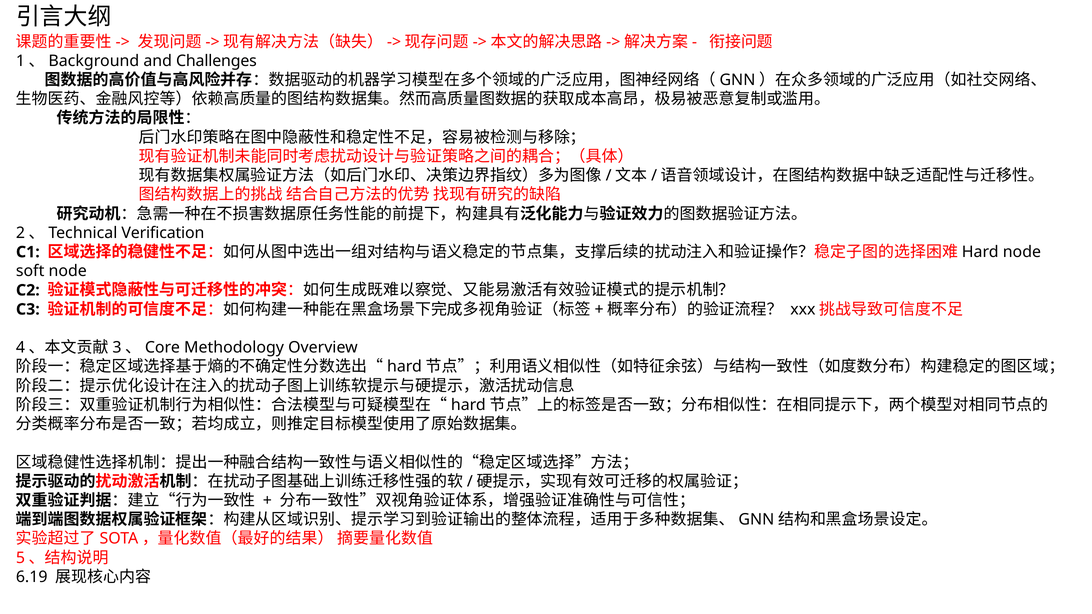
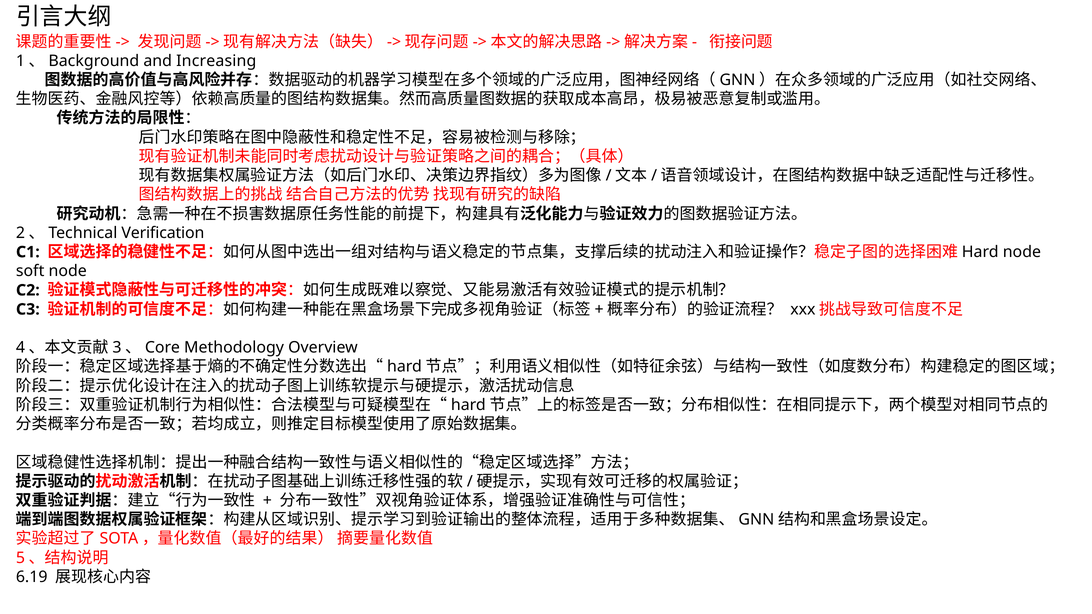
Challenges: Challenges -> Increasing (216, 61)
